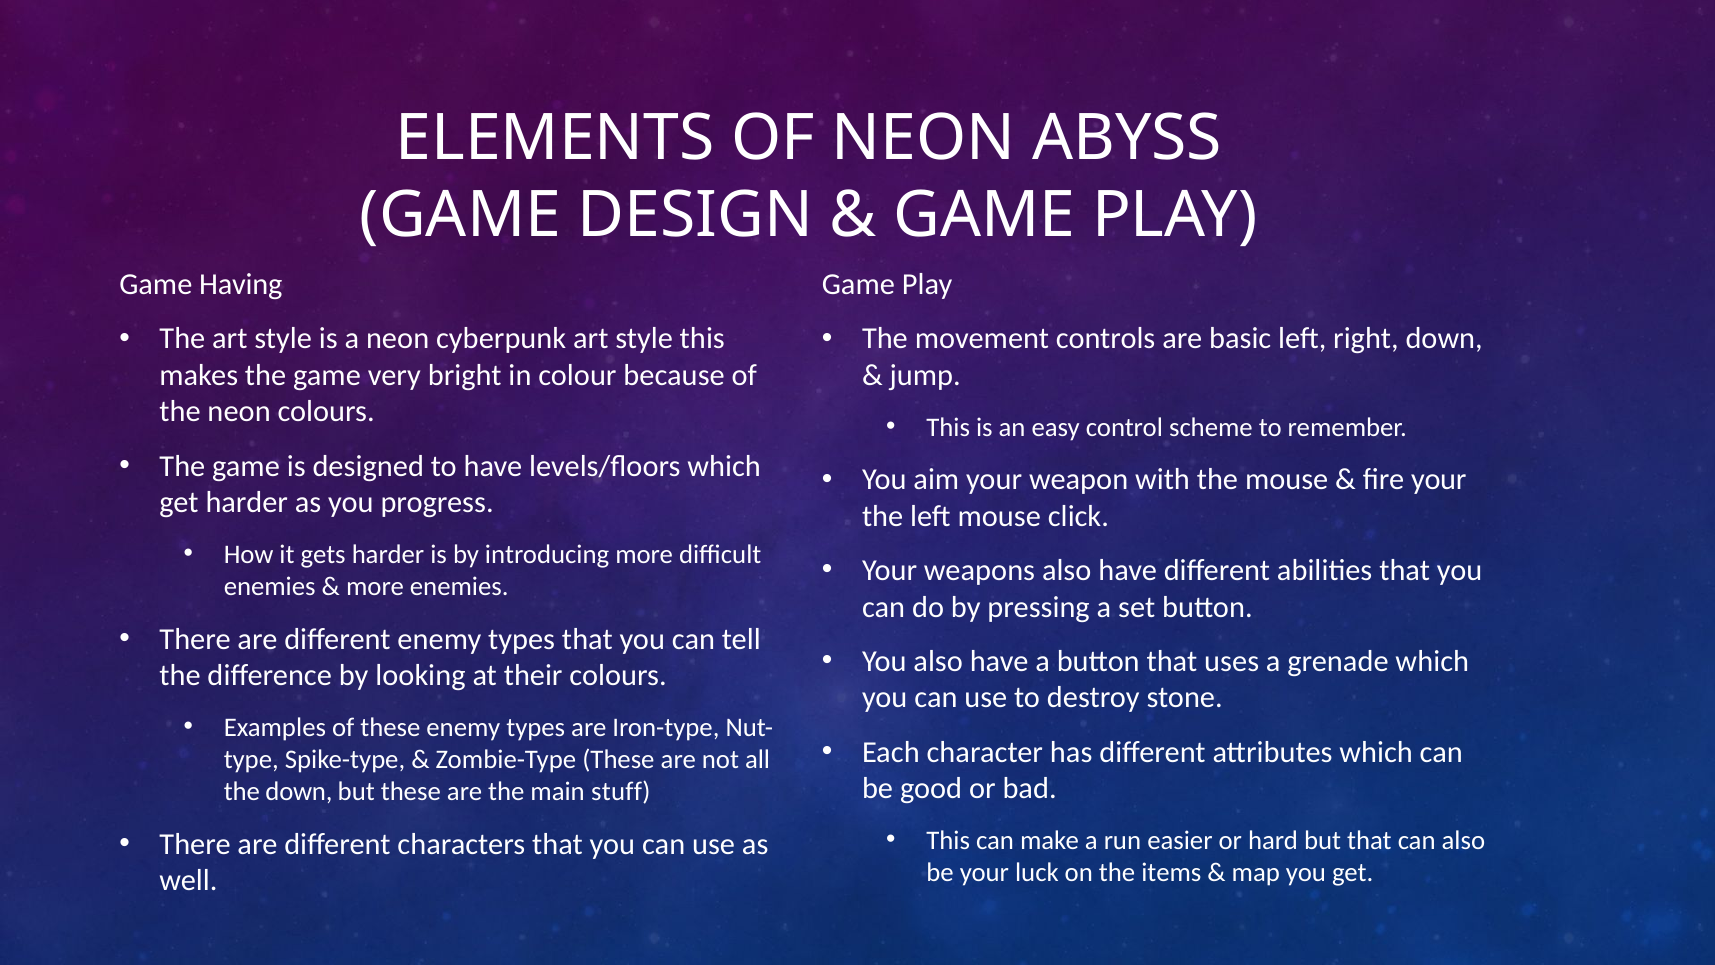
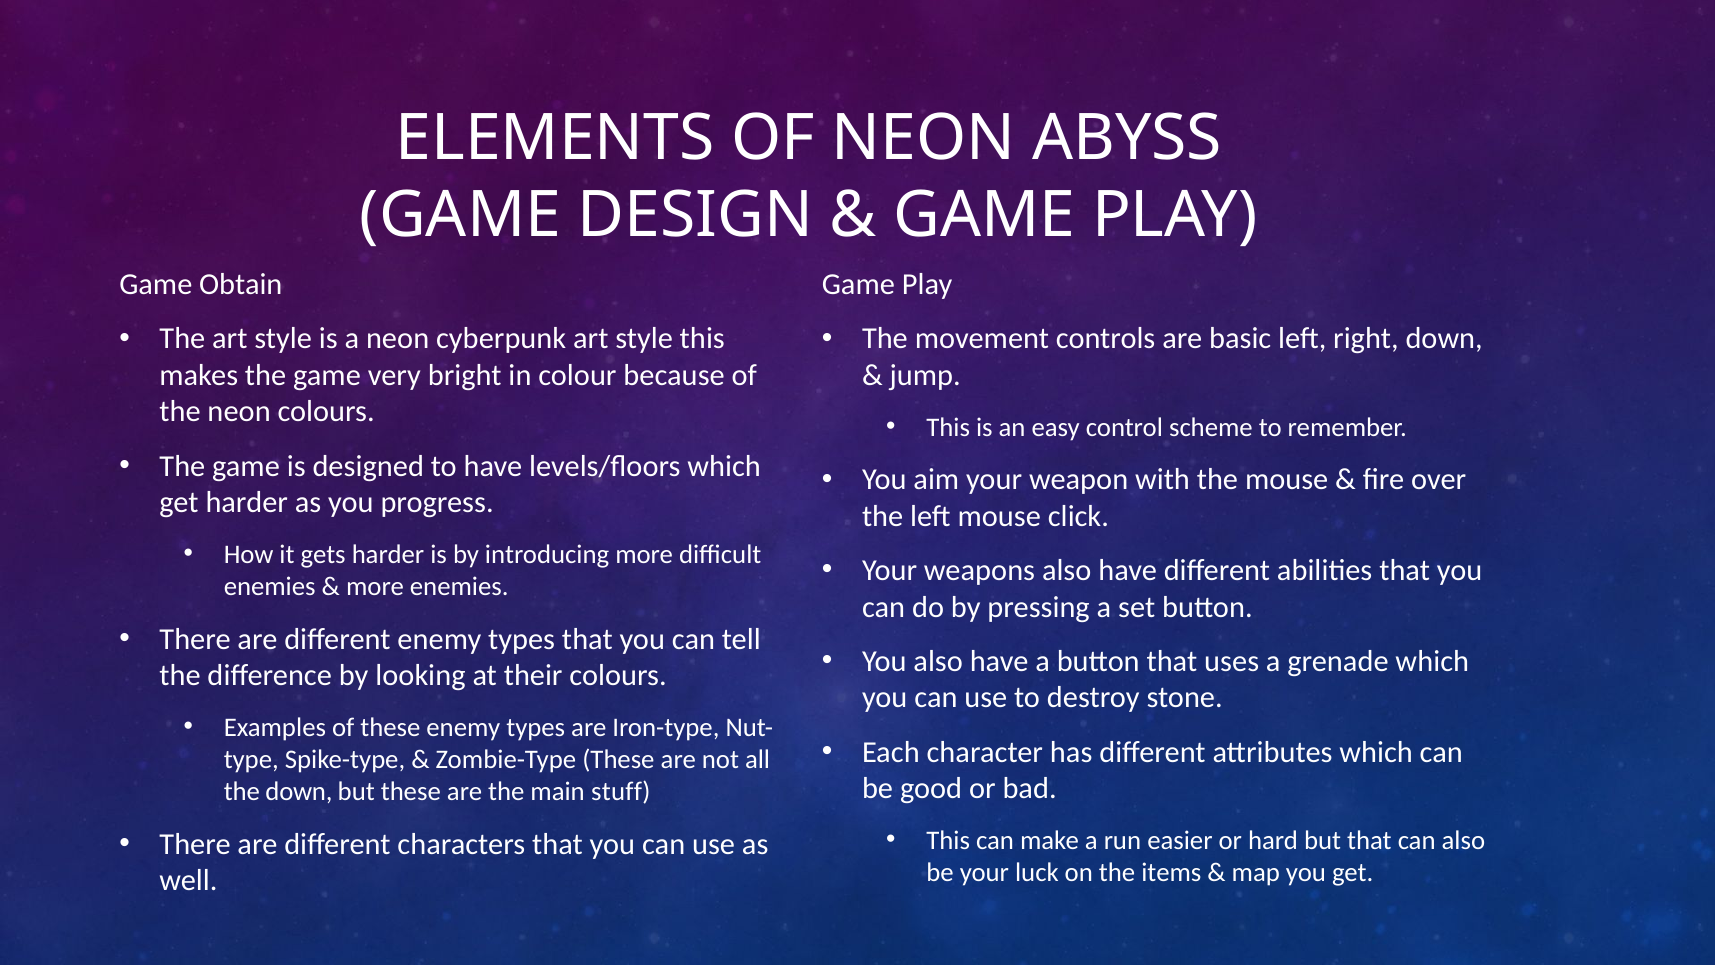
Having: Having -> Obtain (241, 284)
fire your: your -> over (1439, 480)
